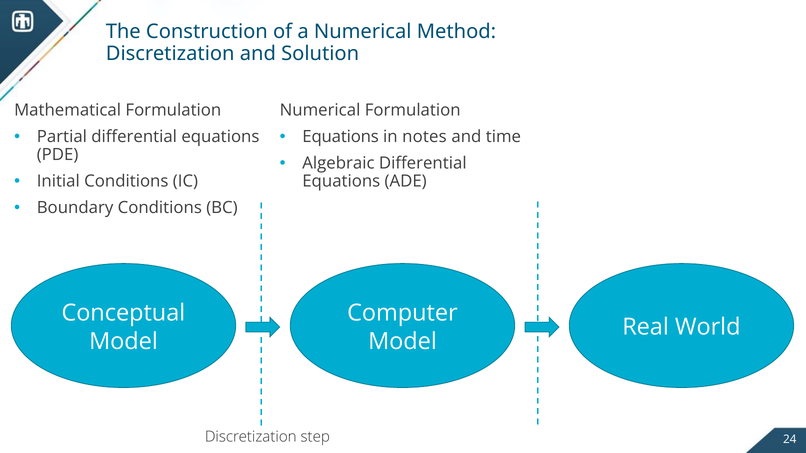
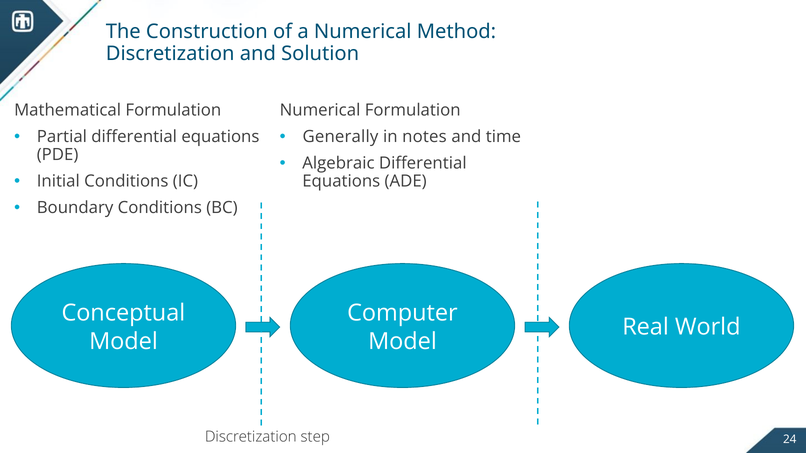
Equations: Equations -> Generally (340, 137)
